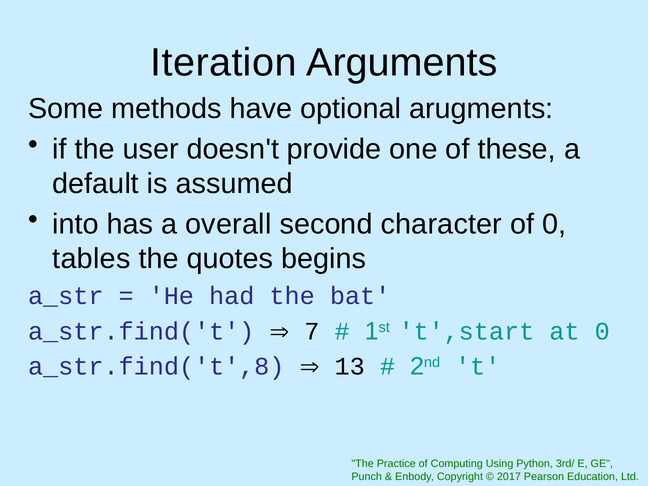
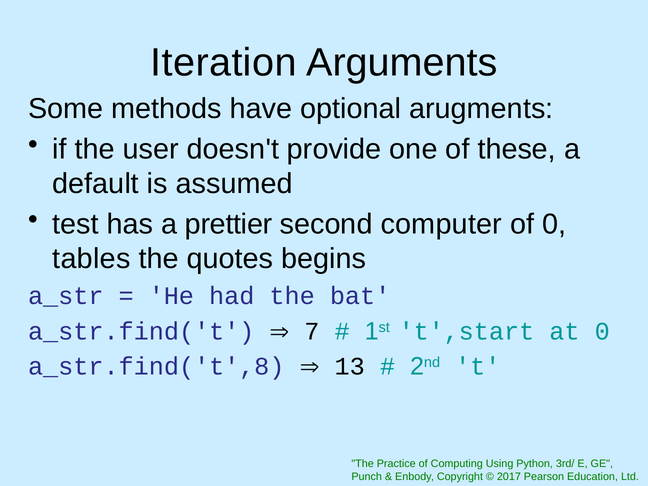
into: into -> test (76, 224)
overall: overall -> prettier (229, 224)
character: character -> computer (441, 224)
